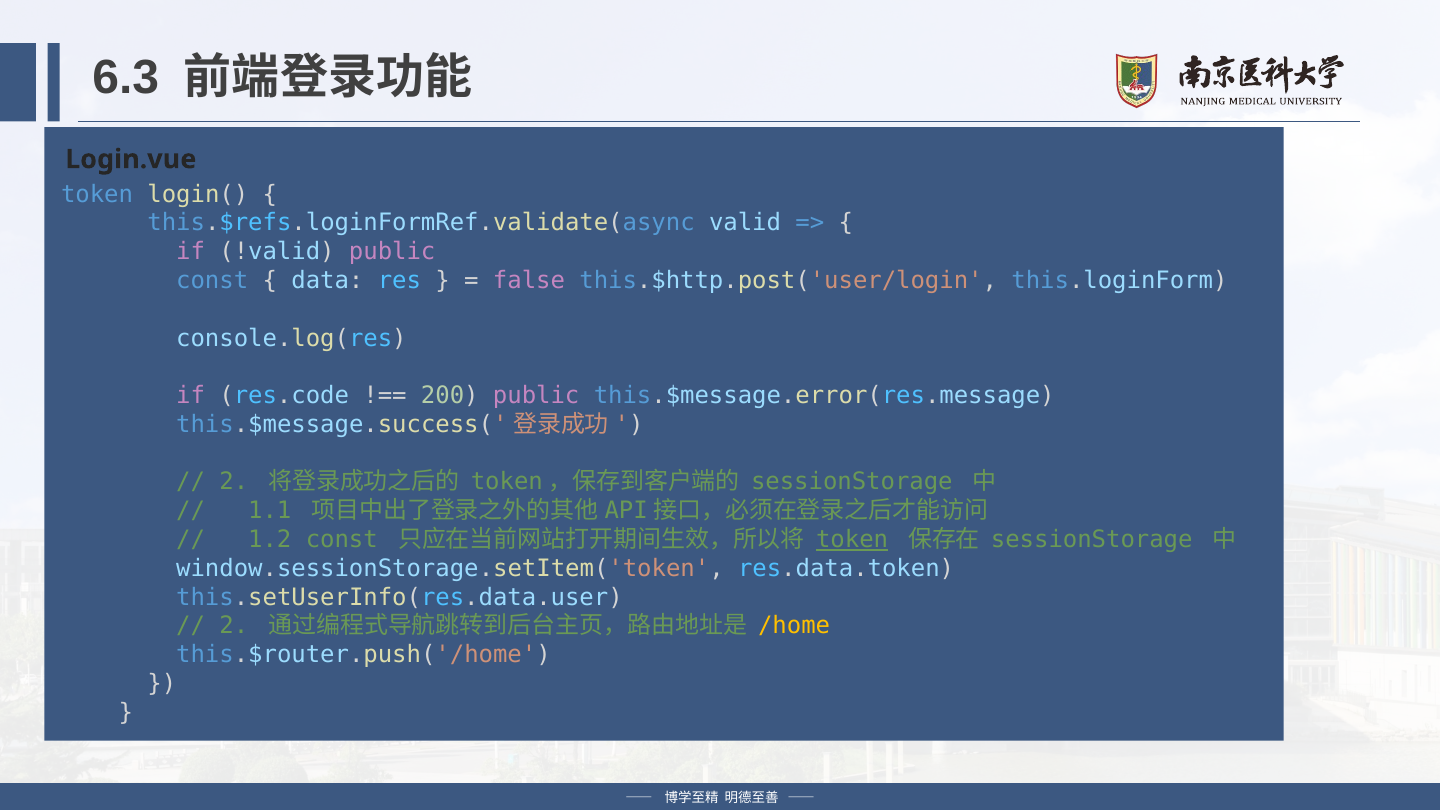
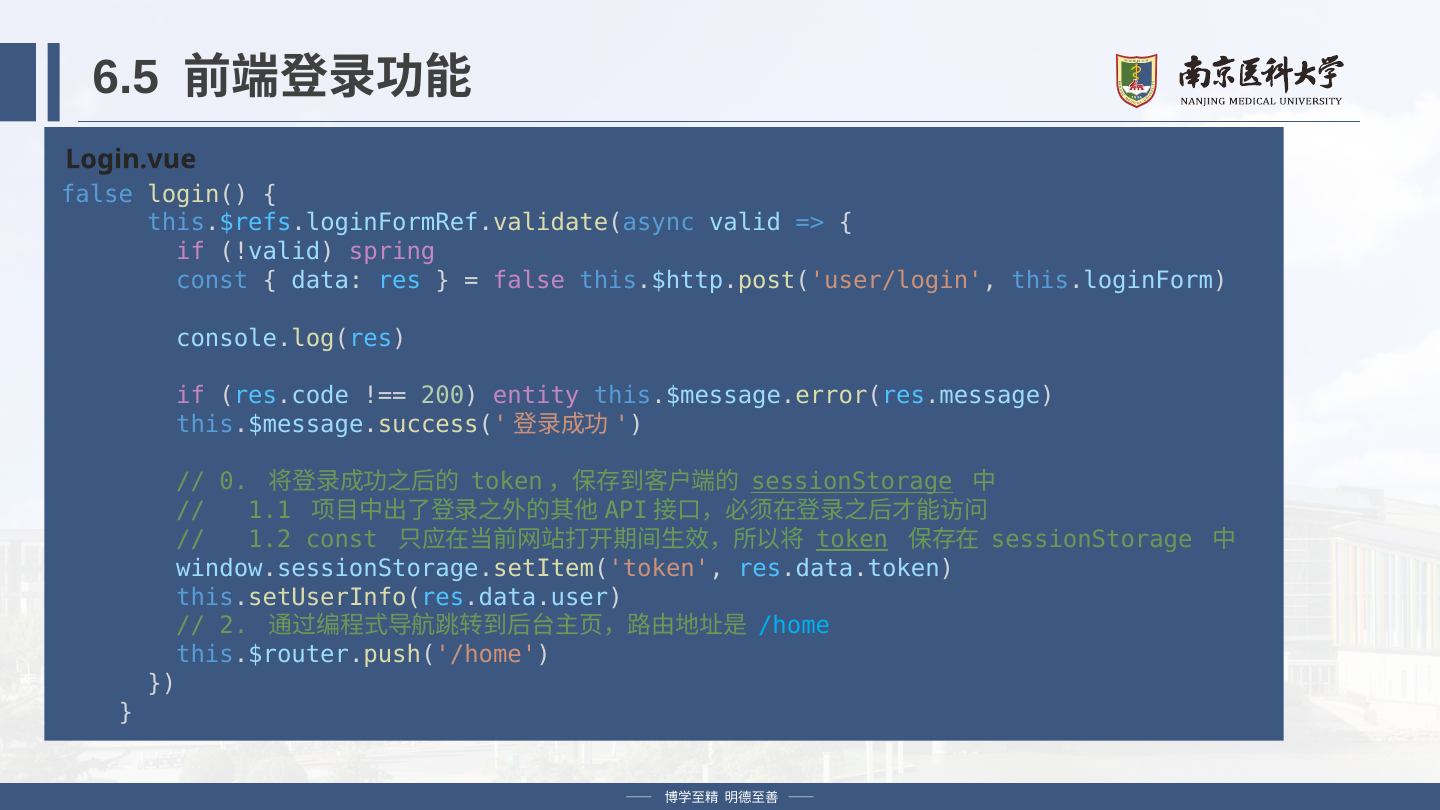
6.3: 6.3 -> 6.5 (126, 78)
token: token -> false (97, 194)
!valid public: public -> spring (392, 252)
200 public: public -> entity (536, 396)
2: 2 -> 0 (234, 482)
sessionStorage underline: none -> present (852, 482)
/home colour: yellow -> light blue (794, 626)
